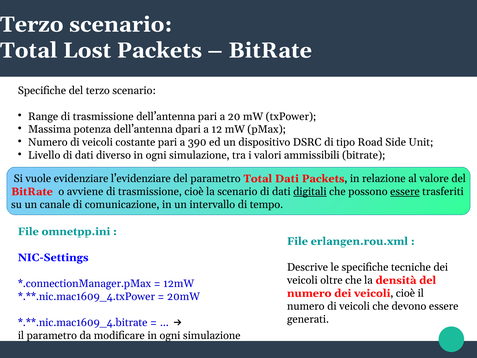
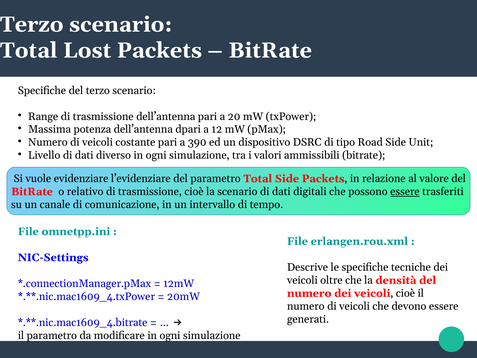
Total Dati: Dati -> Side (287, 179)
avviene: avviene -> relativo (85, 192)
digitali underline: present -> none (310, 192)
